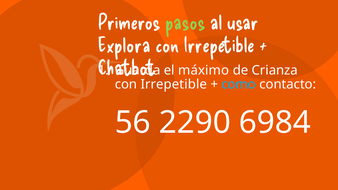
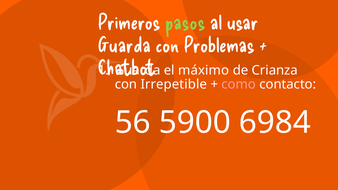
Explora: Explora -> Guarda (124, 45)
Irrepetible: Irrepetible -> Problemas (219, 45)
como colour: light blue -> pink (239, 84)
2290: 2290 -> 5900 (195, 123)
